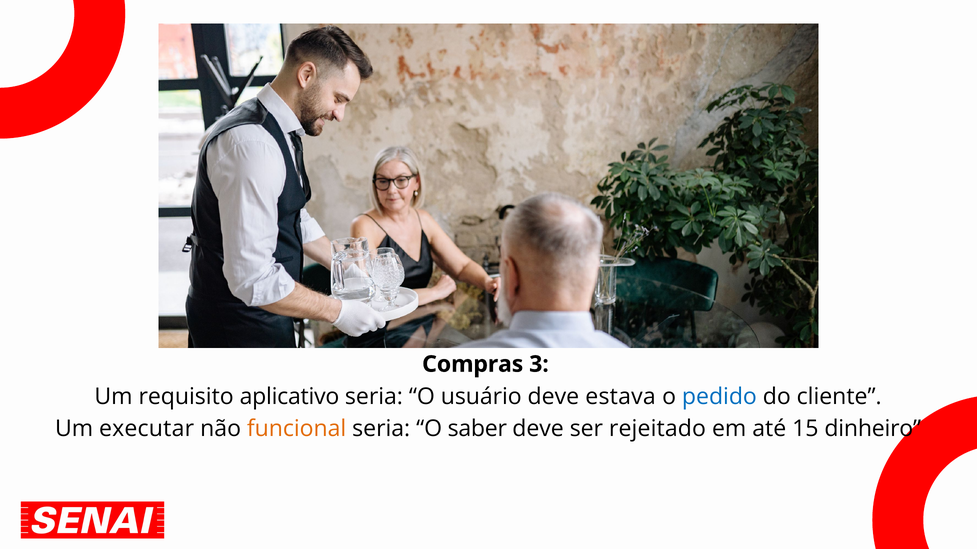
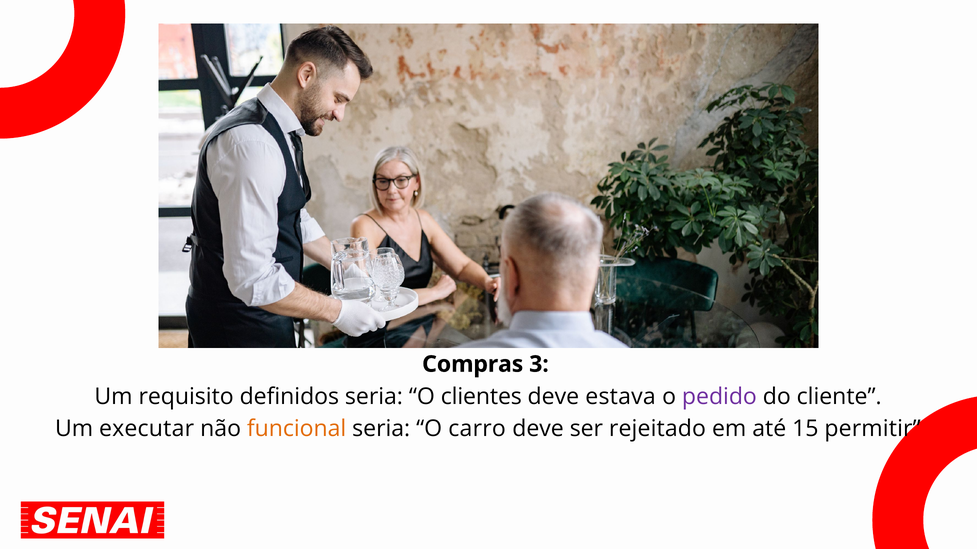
aplicativo: aplicativo -> definidos (289, 397)
usuário: usuário -> clientes (481, 397)
pedido colour: blue -> purple (719, 397)
saber: saber -> carro (477, 429)
dinheiro: dinheiro -> permitir (873, 429)
